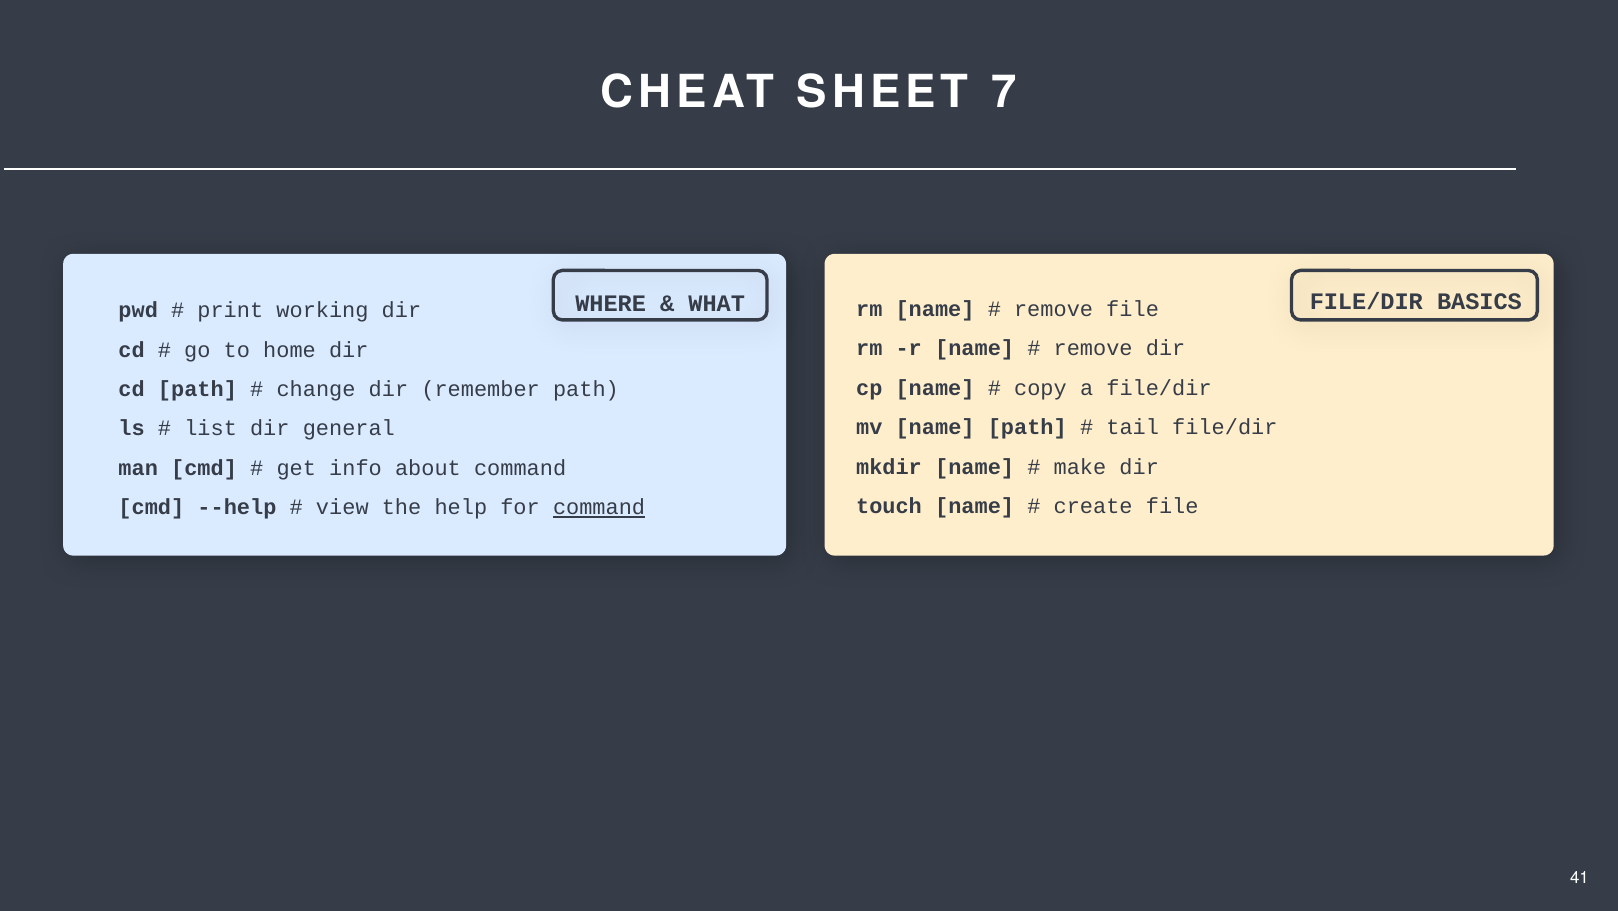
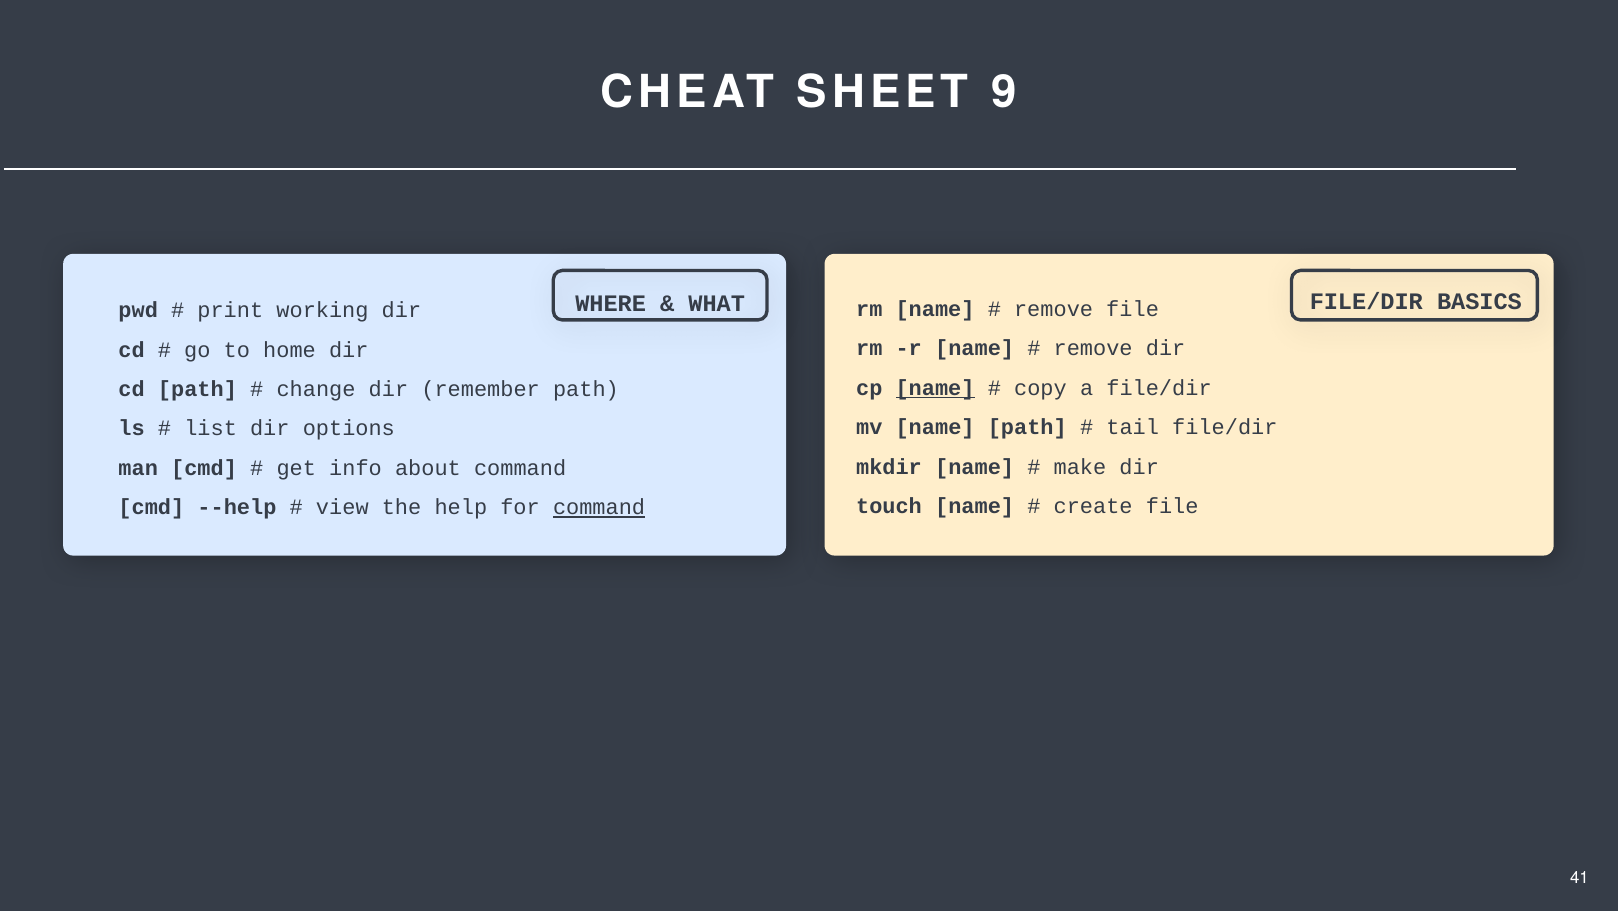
7: 7 -> 9 (1005, 92)
name underline: none -> present (935, 388)
general: general -> options (349, 429)
